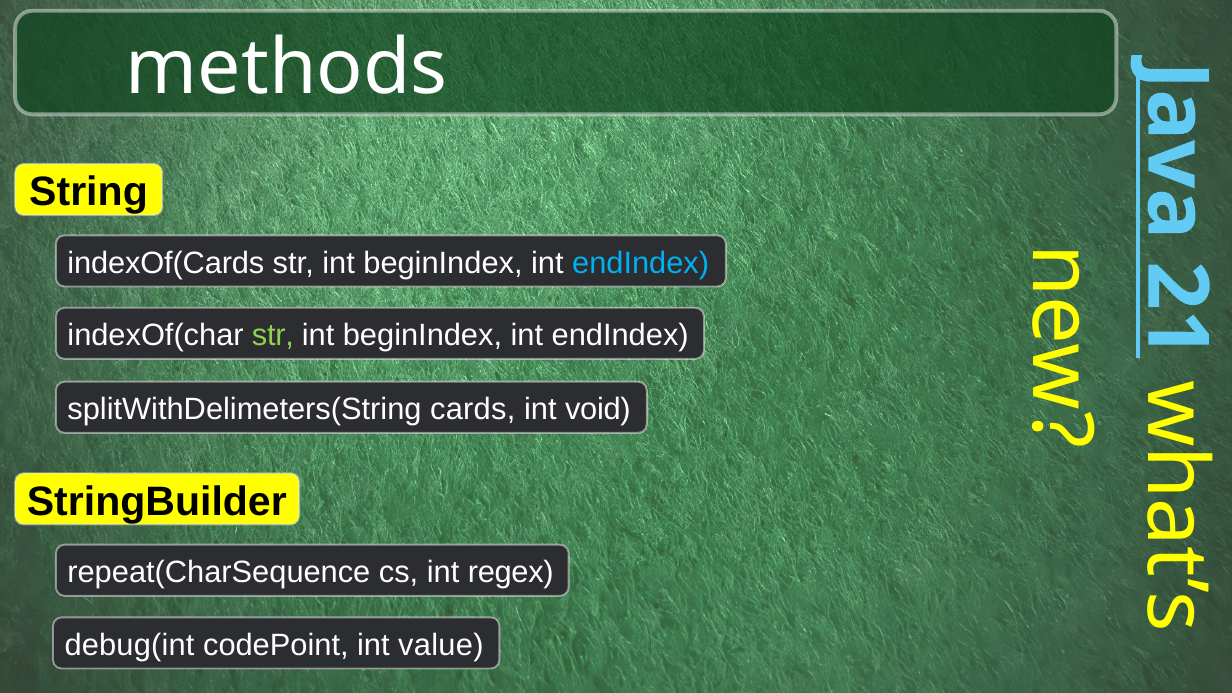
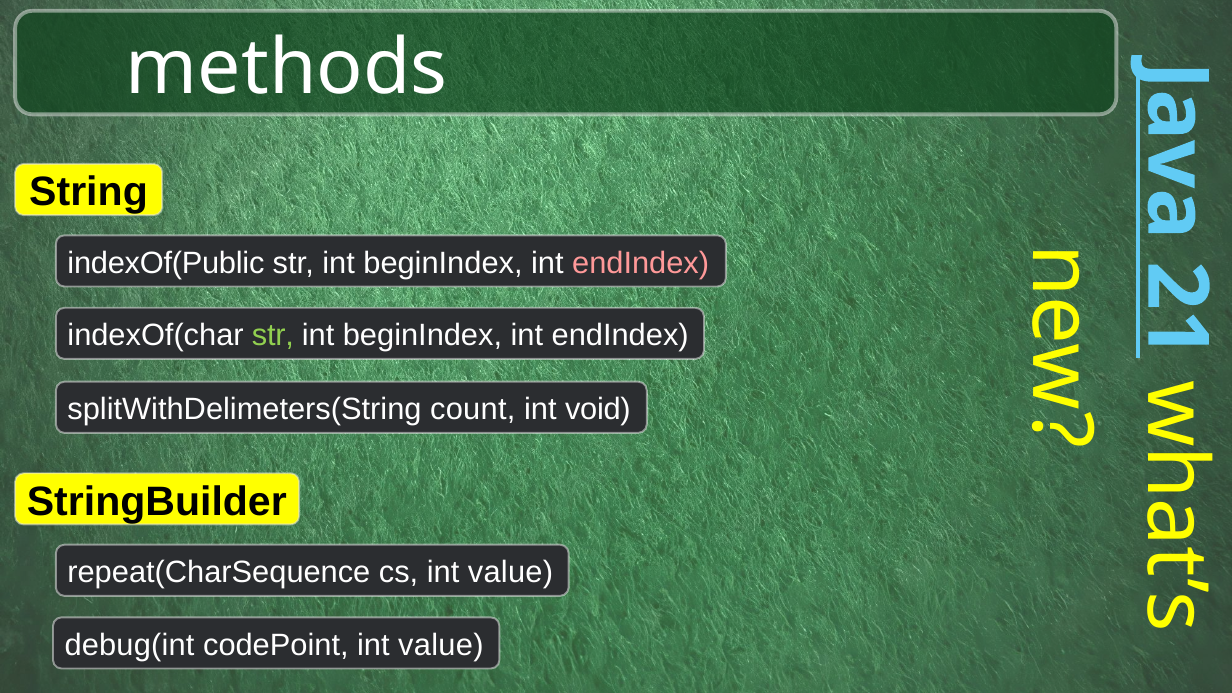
indexOf(Cards: indexOf(Cards -> indexOf(Public (166, 263)
endIndex colour: light blue -> pink (641, 263)
cards: cards -> count (473, 409)
cs int regex: regex -> value (510, 572)
